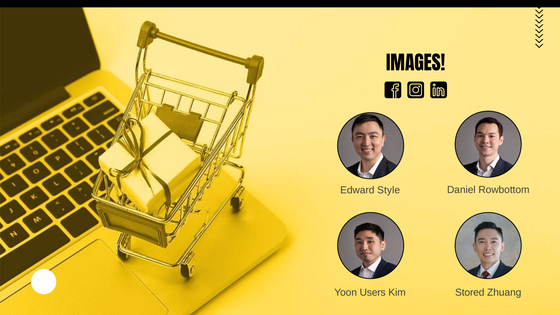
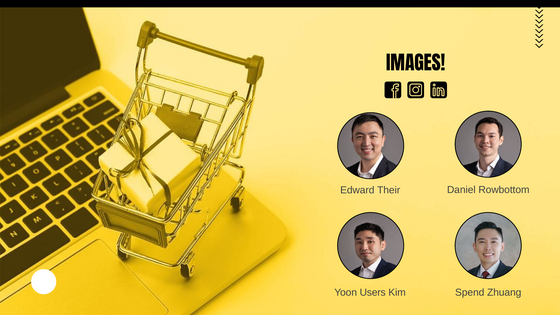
Style: Style -> Their (389, 190)
Stored: Stored -> Spend (470, 292)
